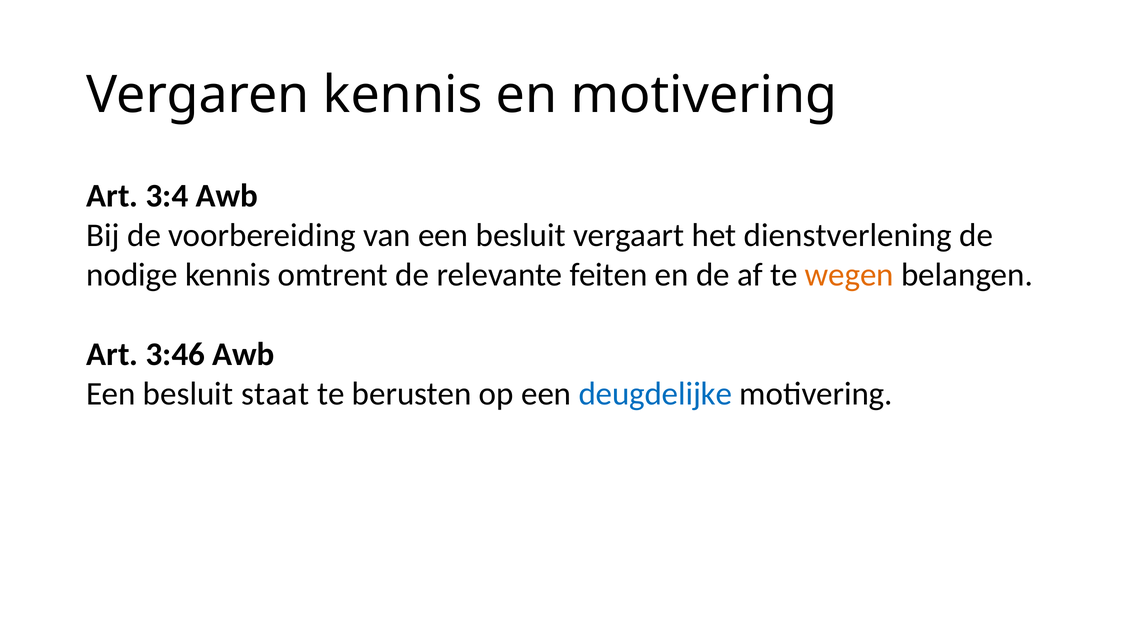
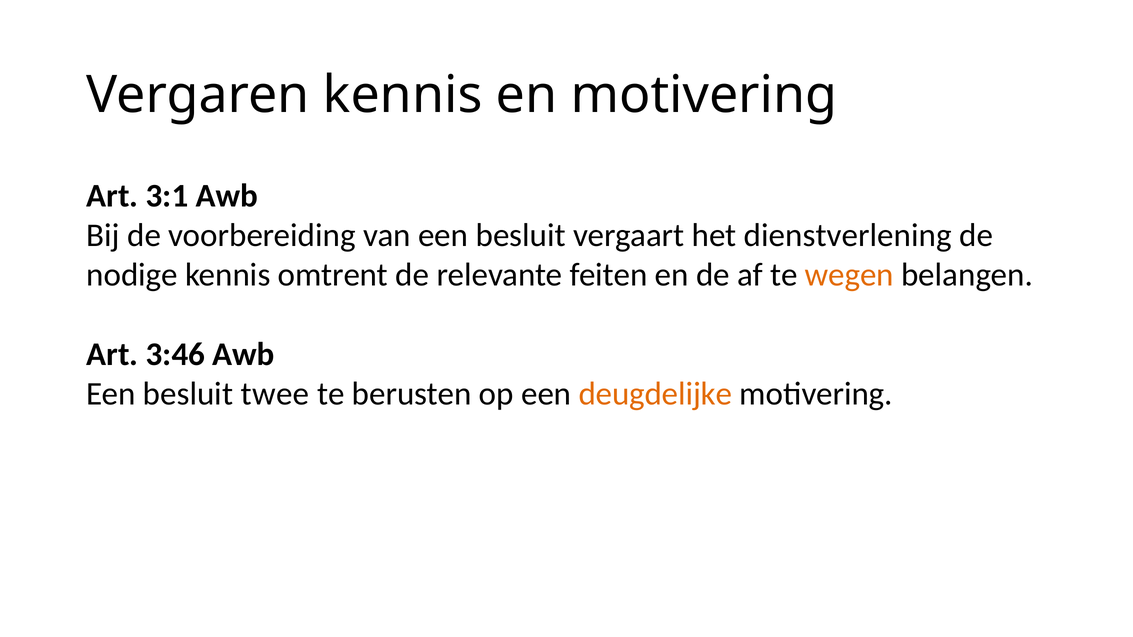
3:4: 3:4 -> 3:1 (167, 196)
staat: staat -> twee (275, 394)
deugdelijke colour: blue -> orange (655, 394)
